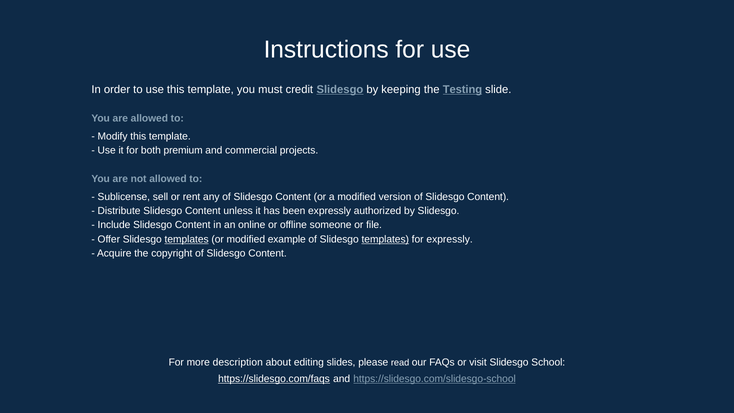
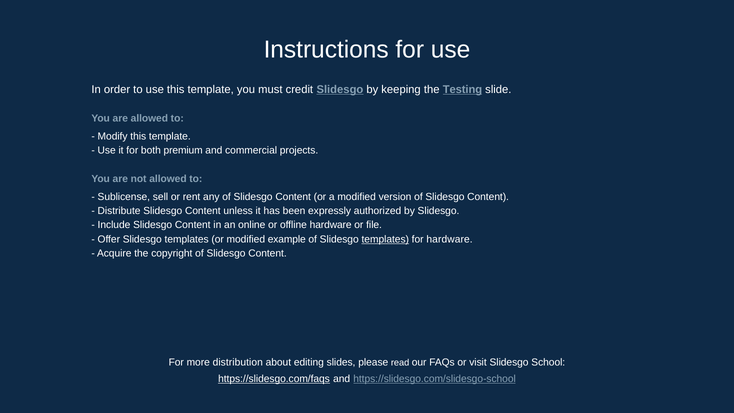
offline someone: someone -> hardware (331, 225)
templates underline: present -> none (187, 239)
for expressly: expressly -> hardware (450, 239)
description: description -> distribution (238, 362)
